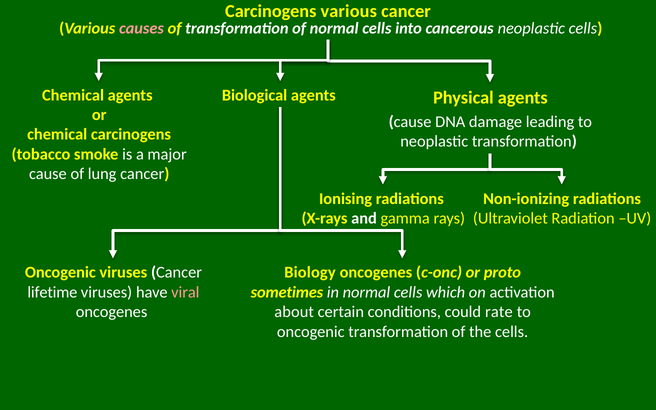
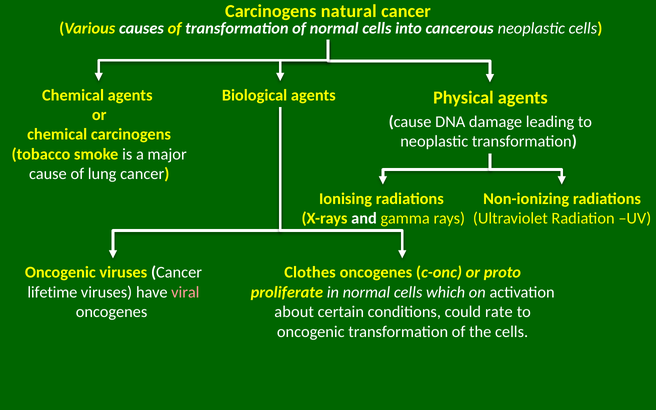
Carcinogens various: various -> natural (349, 11)
causes colour: pink -> white (141, 28)
Biology: Biology -> Clothes (310, 273)
sometimes: sometimes -> proliferate (287, 292)
